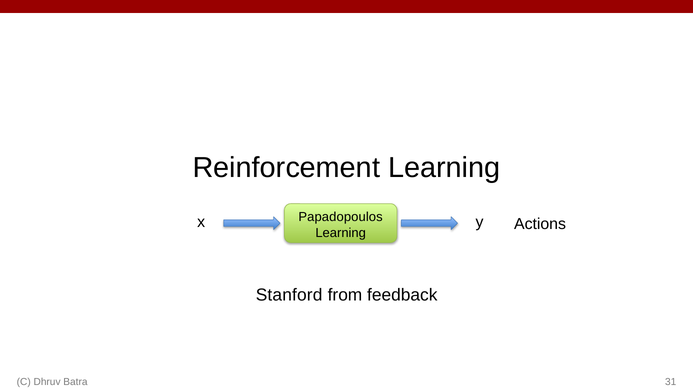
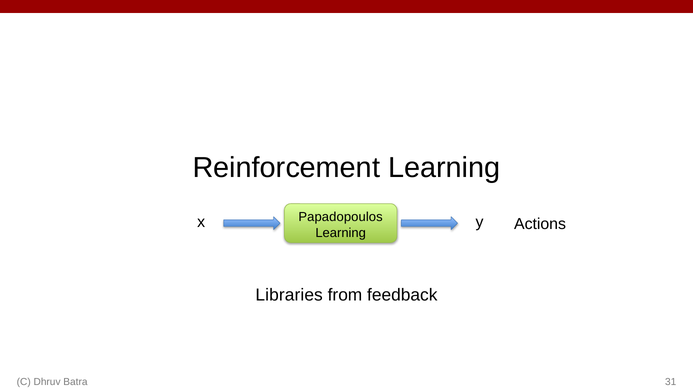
Stanford: Stanford -> Libraries (289, 295)
